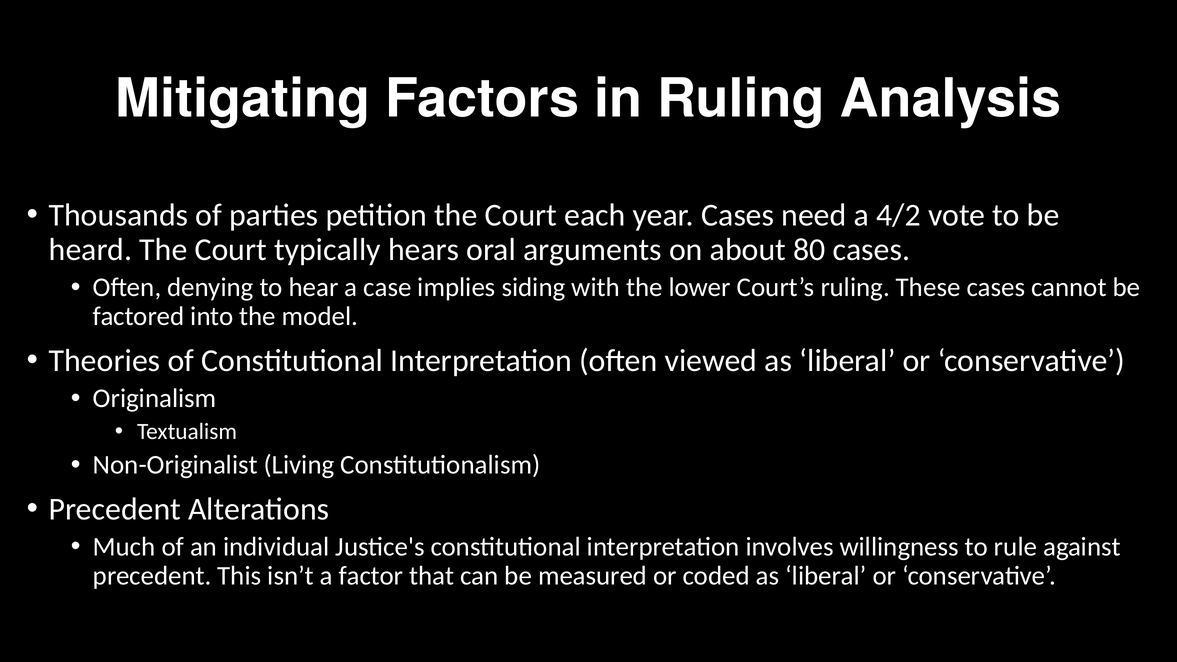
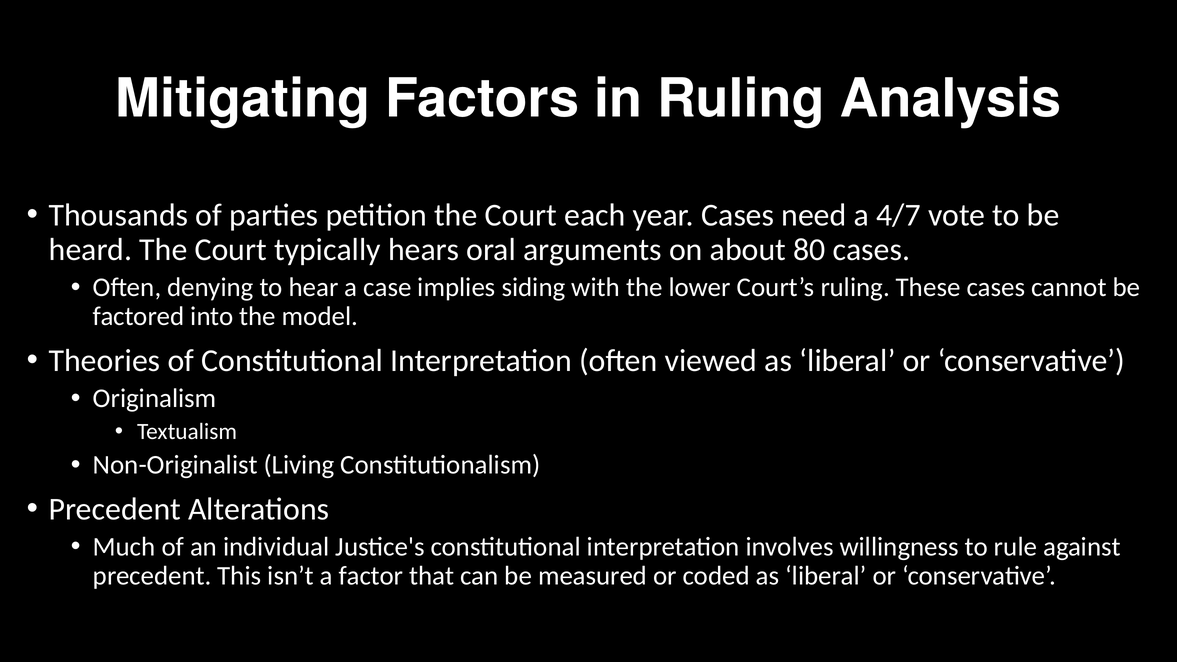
4/2: 4/2 -> 4/7 (899, 215)
